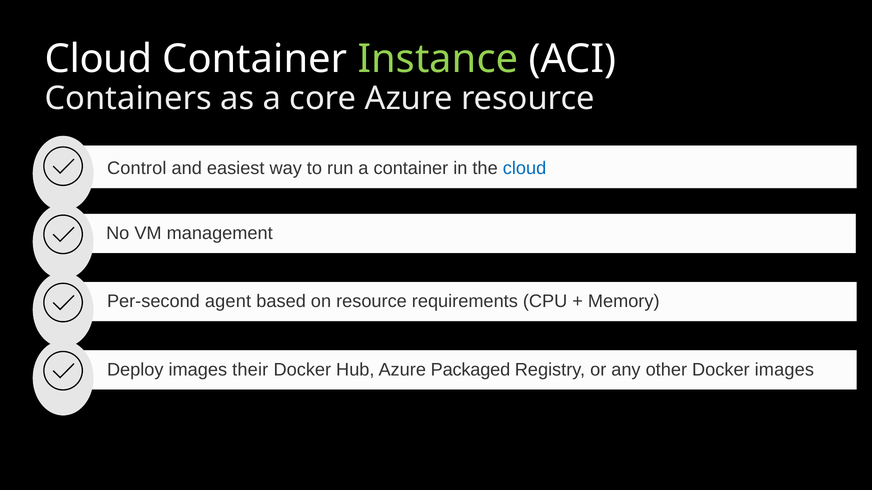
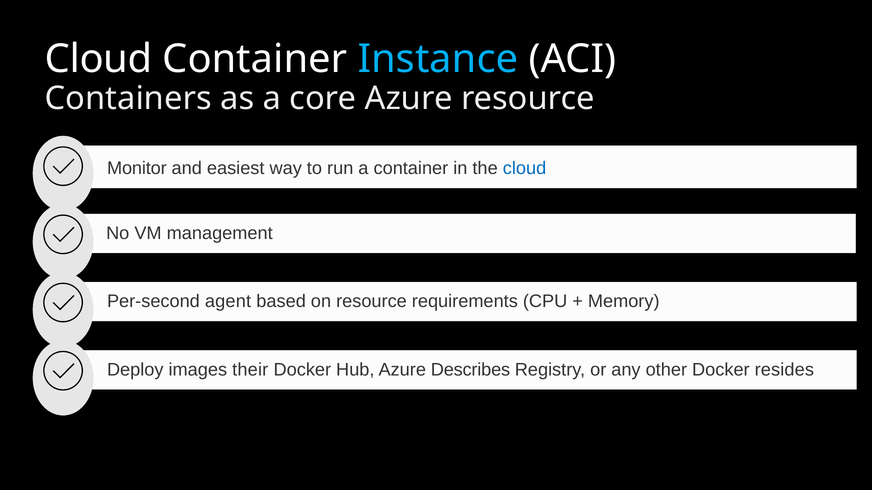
Instance colour: light green -> light blue (438, 59)
Control: Control -> Monitor (137, 168)
Packaged: Packaged -> Describes (470, 370)
Docker images: images -> resides (784, 370)
